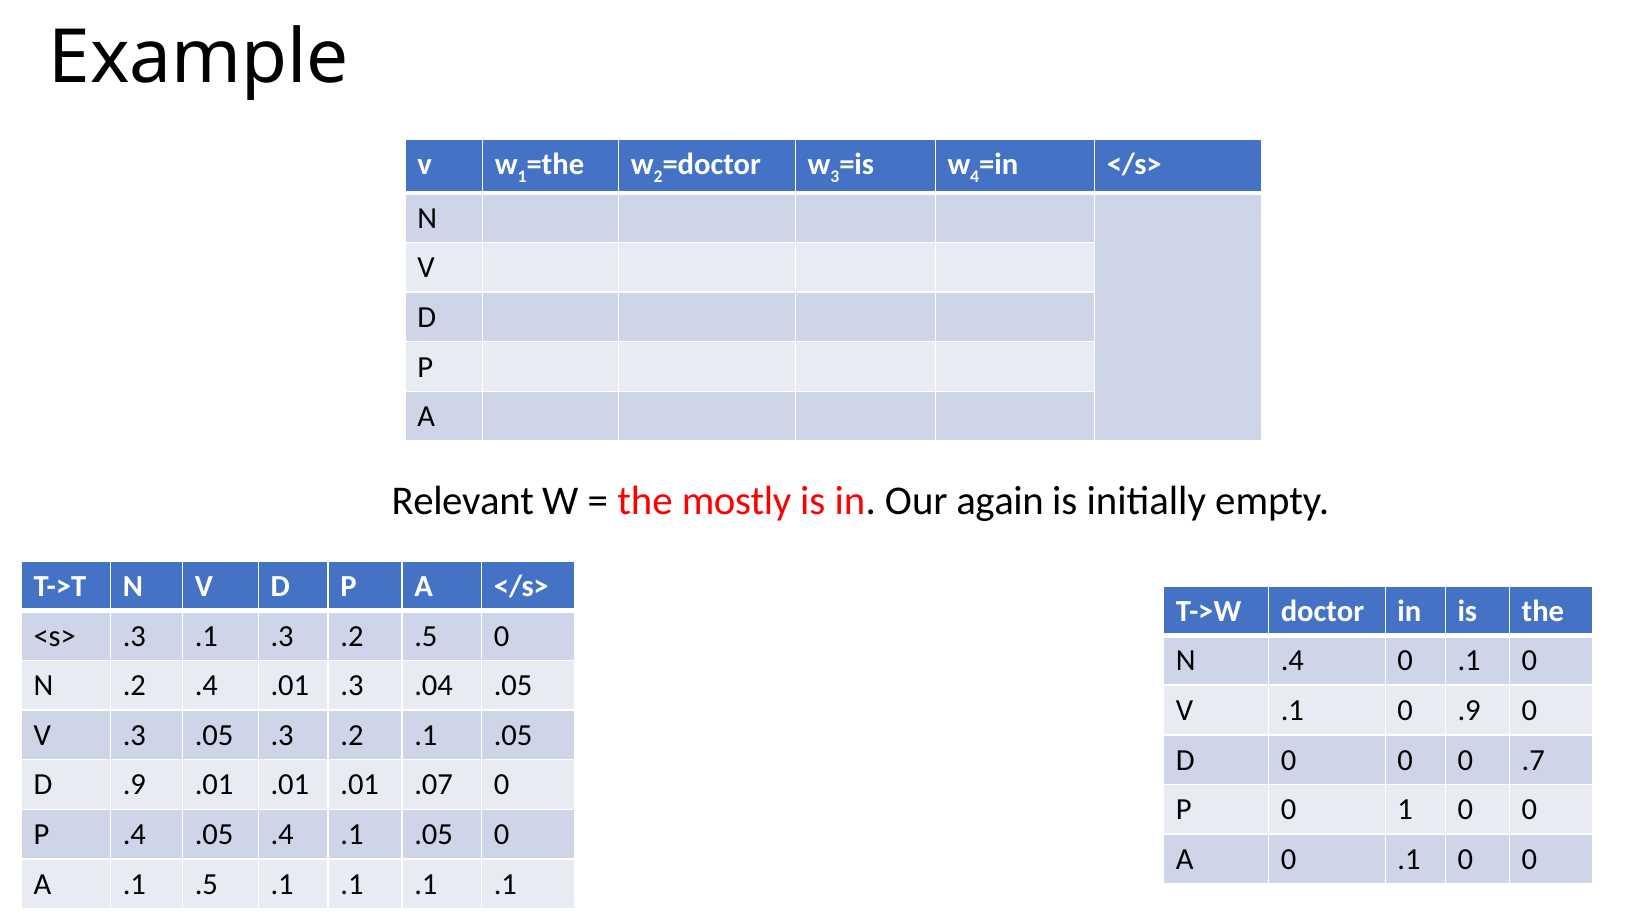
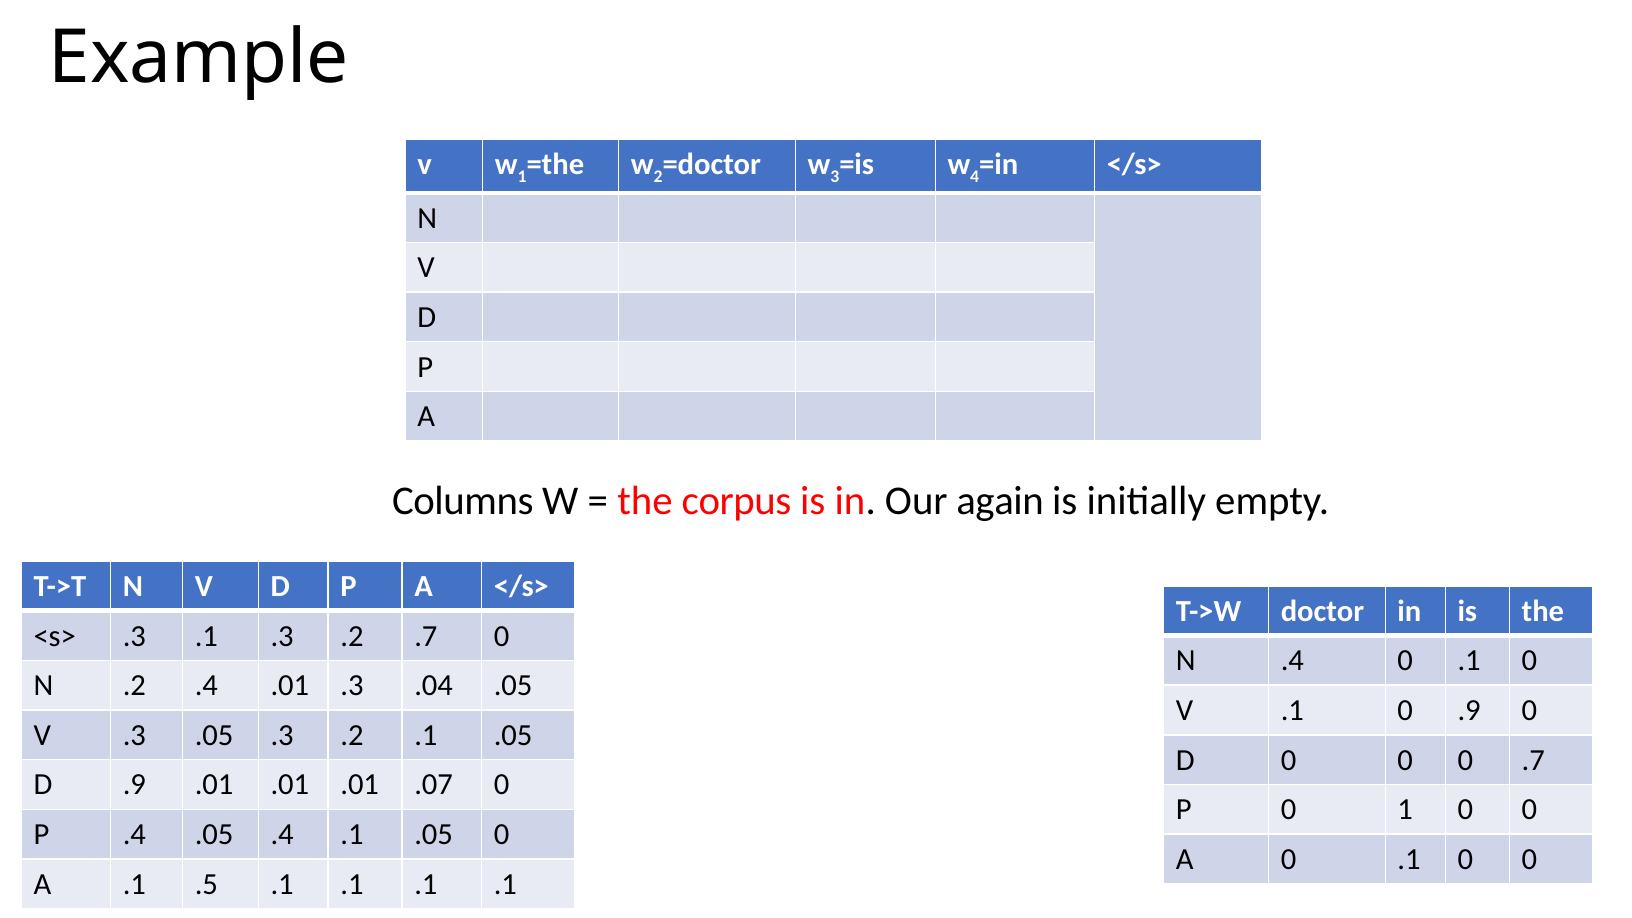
Relevant: Relevant -> Columns (463, 501)
mostly: mostly -> corpus (737, 501)
.2 .5: .5 -> .7 (426, 636)
